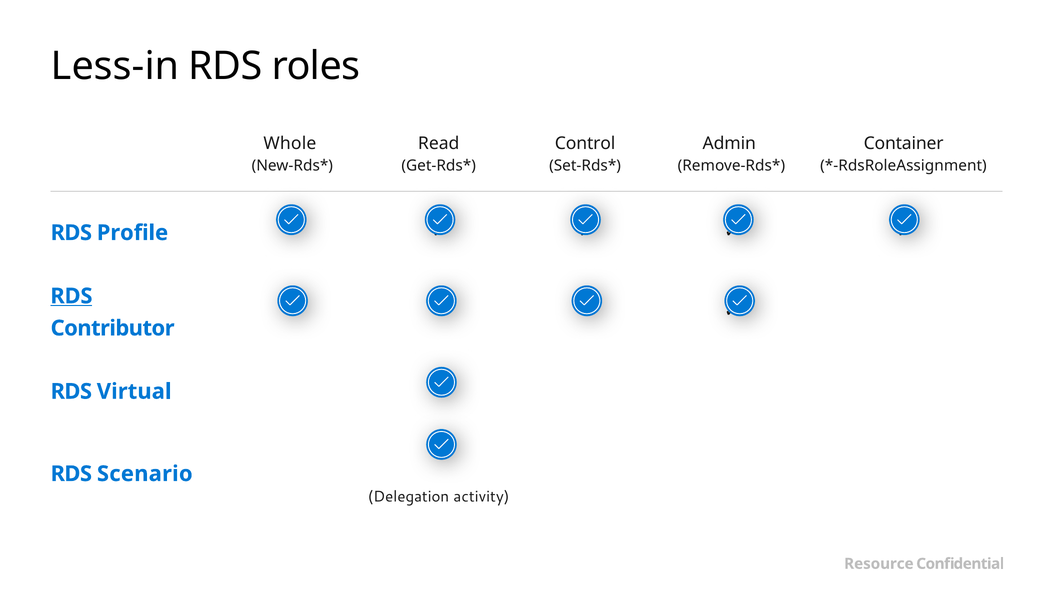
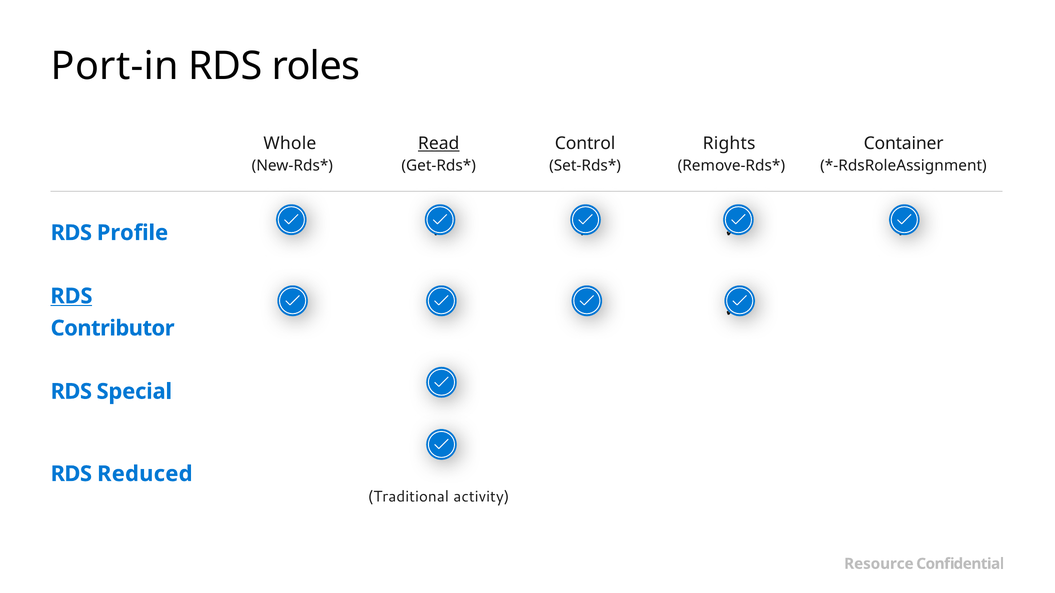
Less-in: Less-in -> Port-in (115, 66)
Read underline: none -> present (439, 144)
Admin: Admin -> Rights (729, 144)
Virtual: Virtual -> Special (134, 392)
Scenario: Scenario -> Reduced (145, 474)
Delegation: Delegation -> Traditional (408, 497)
